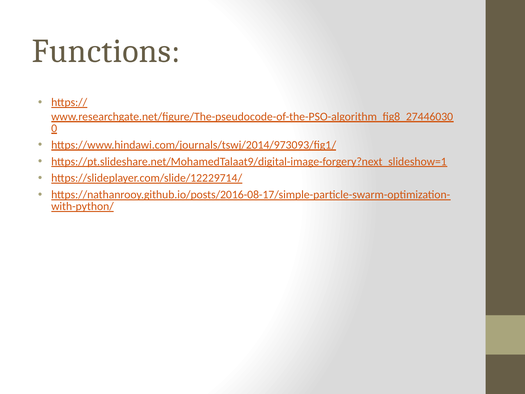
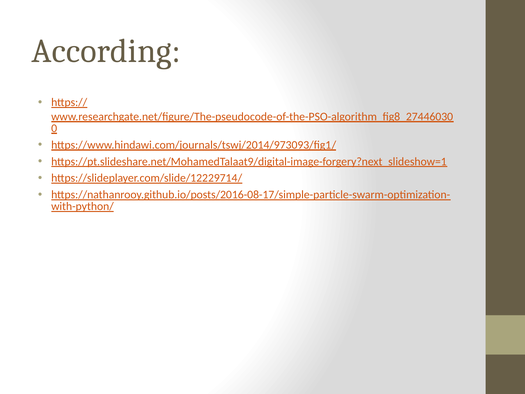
Functions: Functions -> According (106, 51)
